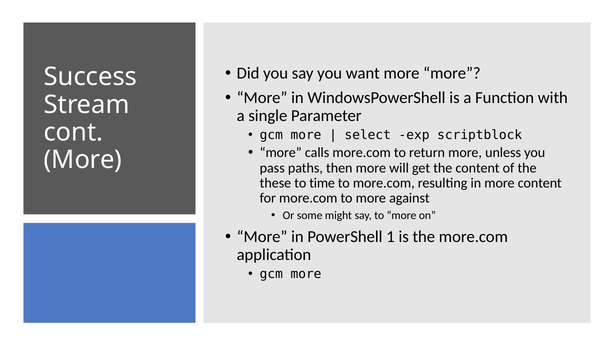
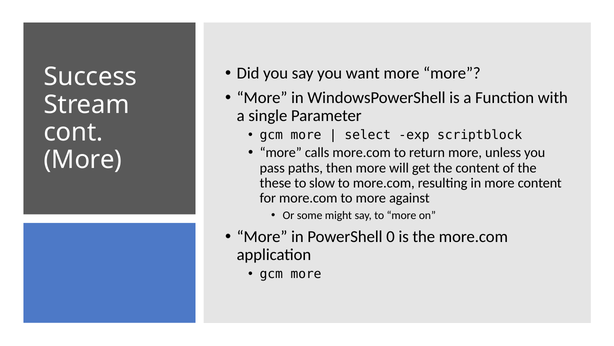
time: time -> slow (322, 183)
1: 1 -> 0 (390, 237)
